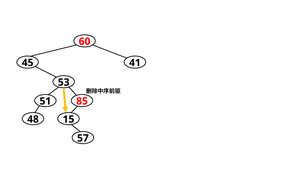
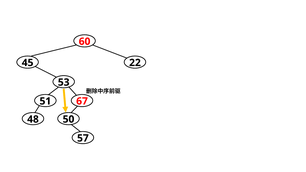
41: 41 -> 22 (135, 63)
85: 85 -> 67 (82, 101)
15: 15 -> 50 (68, 119)
